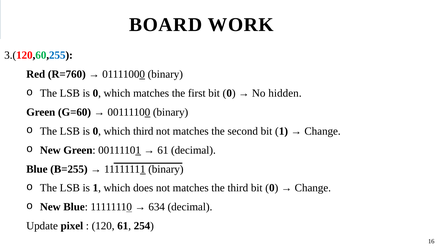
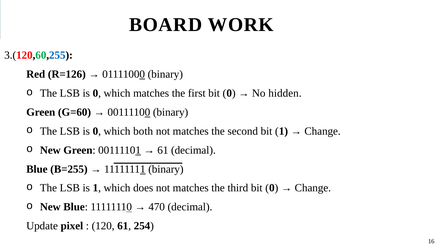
R=760: R=760 -> R=126 (67, 74)
which third: third -> both (143, 131)
634: 634 -> 470 (157, 207)
